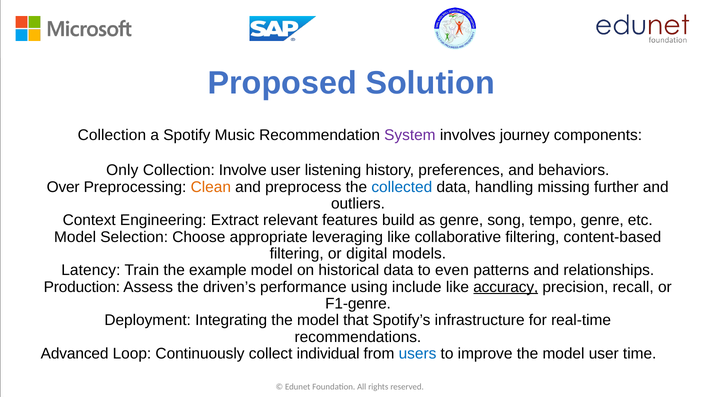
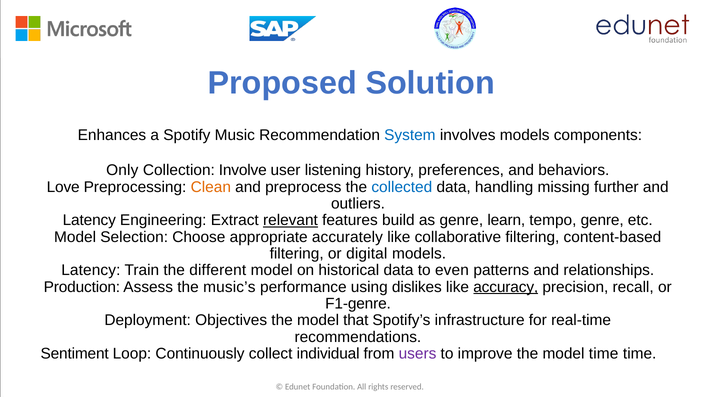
Collection: Collection -> Enhances (112, 135)
System colour: purple -> blue (410, 135)
involves journey: journey -> models (525, 135)
Over: Over -> Love (63, 187)
Context: Context -> Latency (89, 220)
relevant underline: none -> present (290, 220)
song: song -> learn (506, 220)
leveraging: leveraging -> accurately (347, 237)
example: example -> different (218, 270)
driven’s: driven’s -> music’s (229, 287)
include: include -> dislikes (417, 287)
Integrating: Integrating -> Objectives (231, 320)
Advanced: Advanced -> Sentiment (75, 353)
users colour: blue -> purple (418, 353)
model user: user -> time (604, 353)
